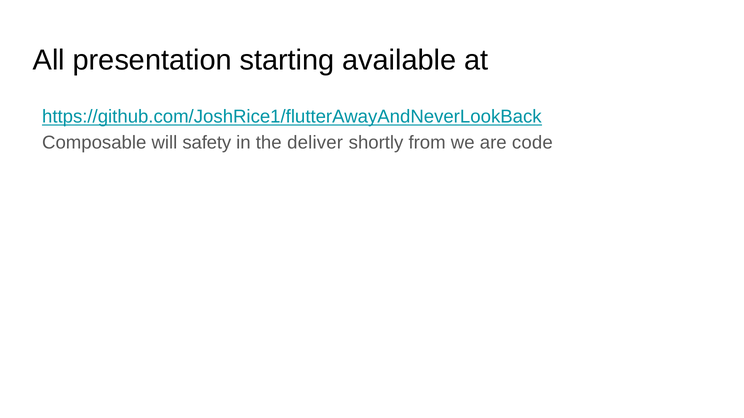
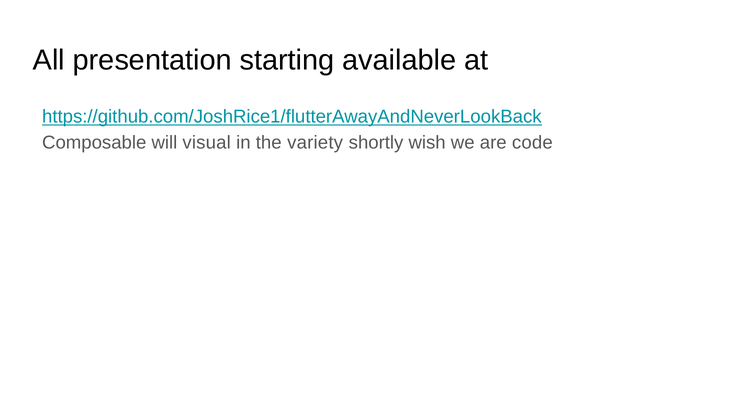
safety: safety -> visual (207, 143)
deliver: deliver -> variety (315, 143)
from: from -> wish (427, 143)
